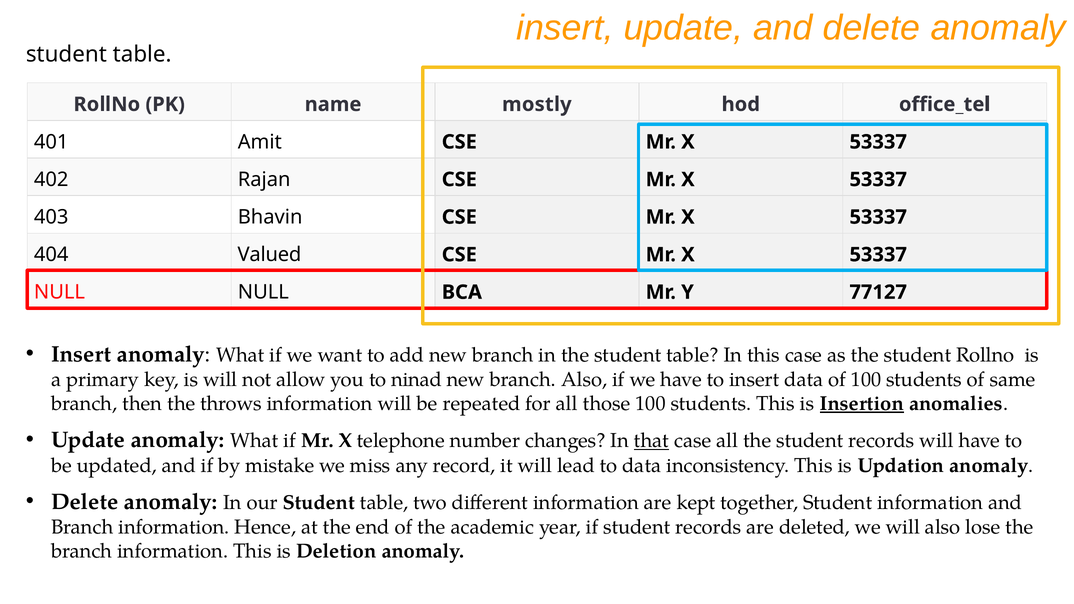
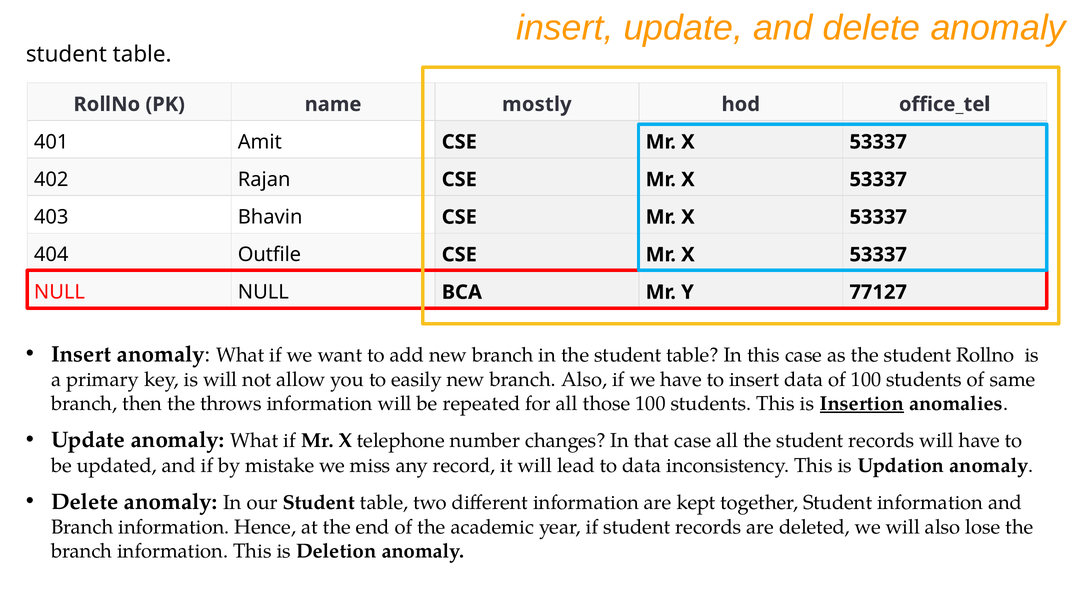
Valued: Valued -> Outfile (269, 255)
ninad: ninad -> easily (417, 380)
that underline: present -> none (651, 441)
